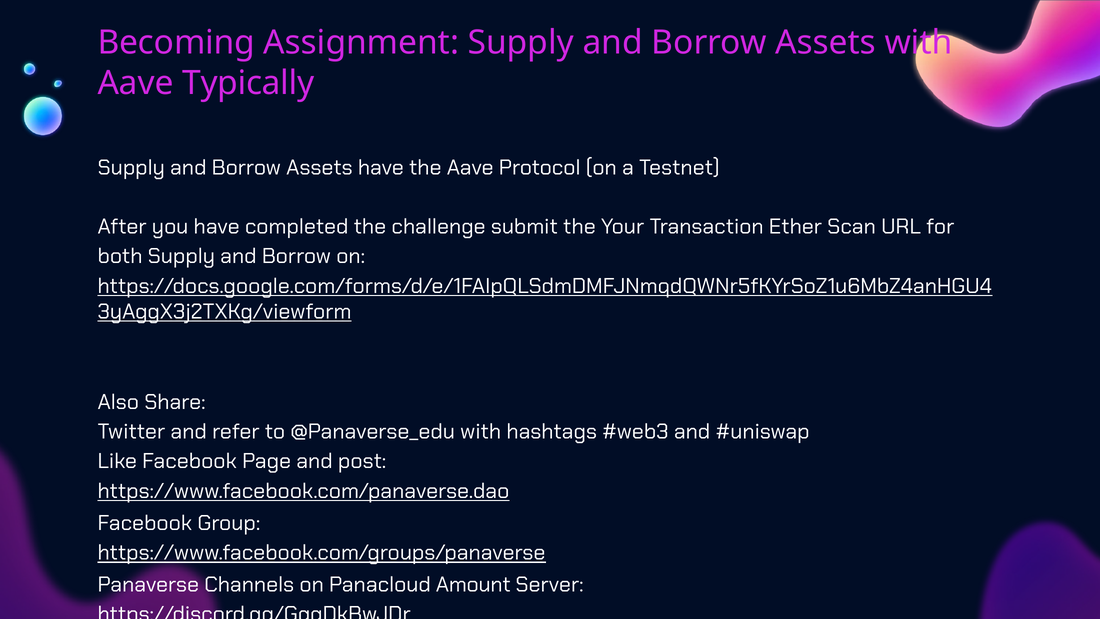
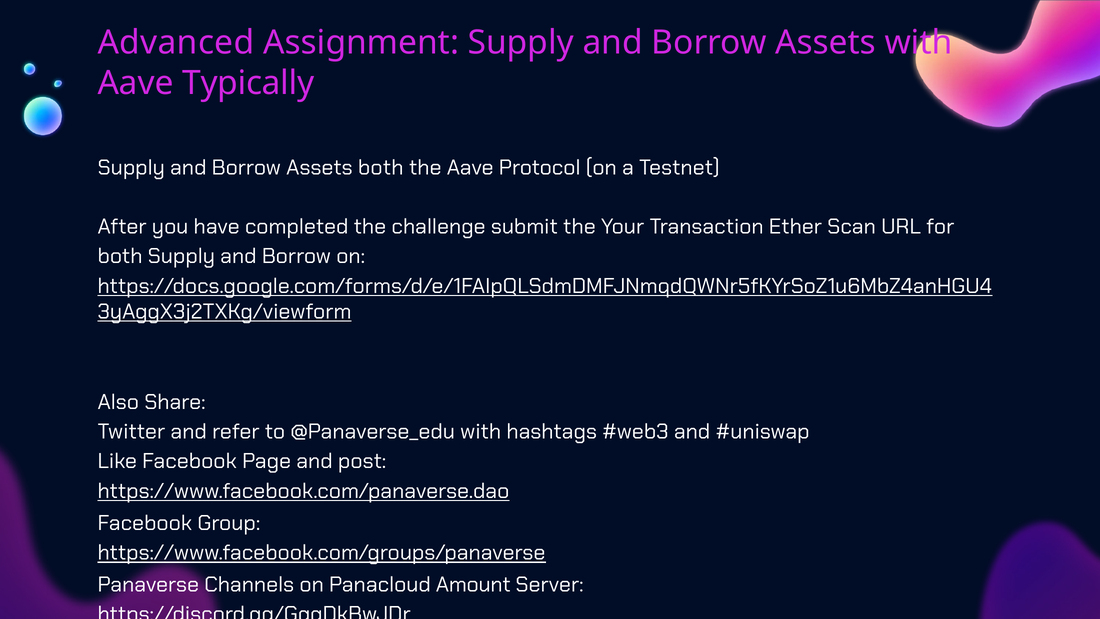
Becoming: Becoming -> Advanced (176, 43)
Assets have: have -> both (381, 168)
